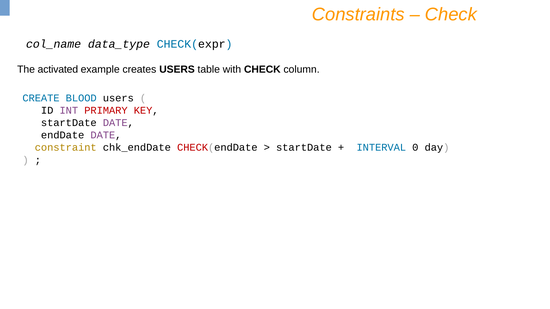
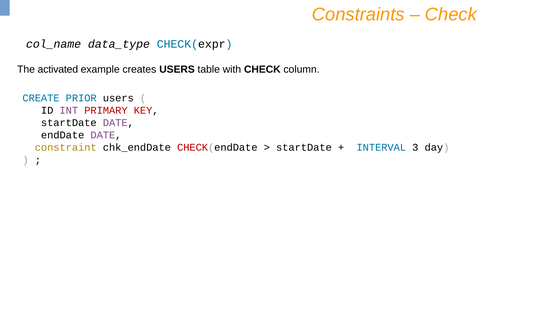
BLOOD: BLOOD -> PRIOR (81, 98)
0: 0 -> 3 (415, 148)
